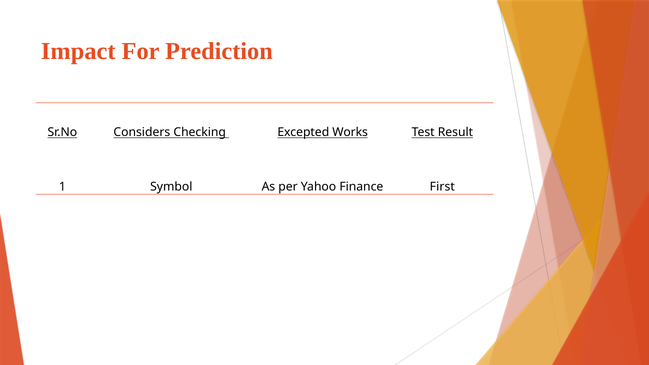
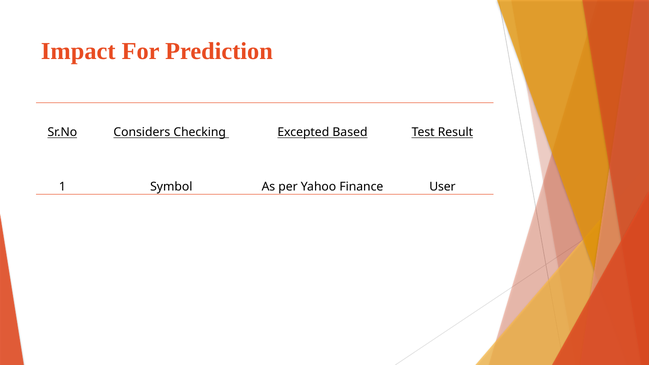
Works: Works -> Based (350, 132)
First: First -> User (442, 187)
